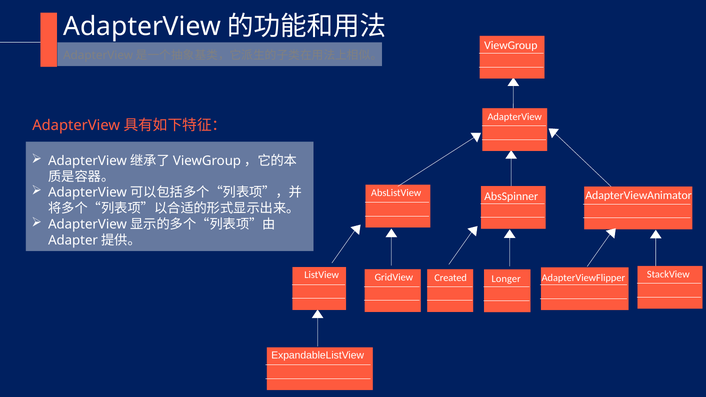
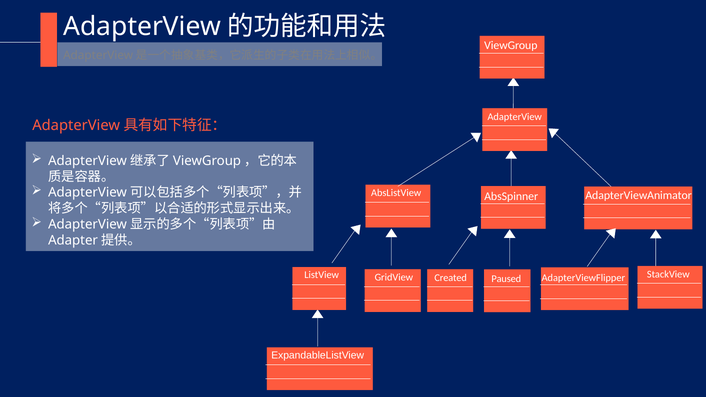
Longer: Longer -> Paused (506, 279)
